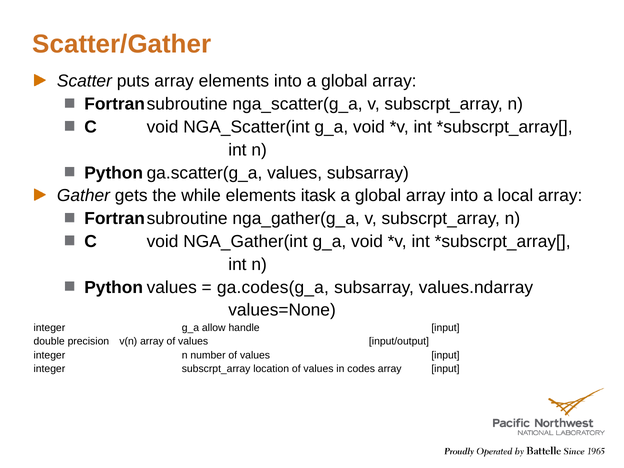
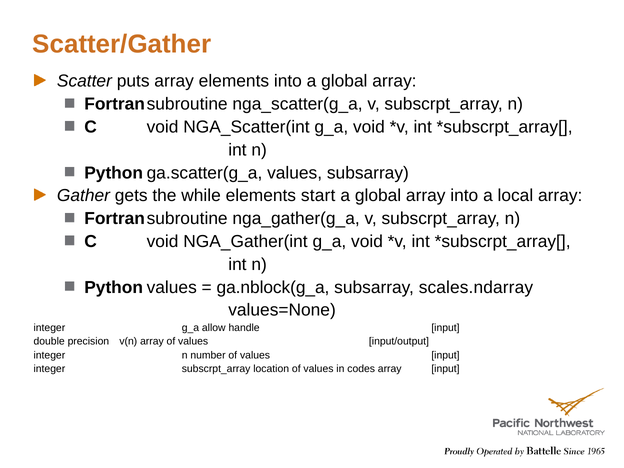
itask: itask -> start (318, 196)
ga.codes(g_a: ga.codes(g_a -> ga.nblock(g_a (273, 287)
values.ndarray: values.ndarray -> scales.ndarray (476, 287)
